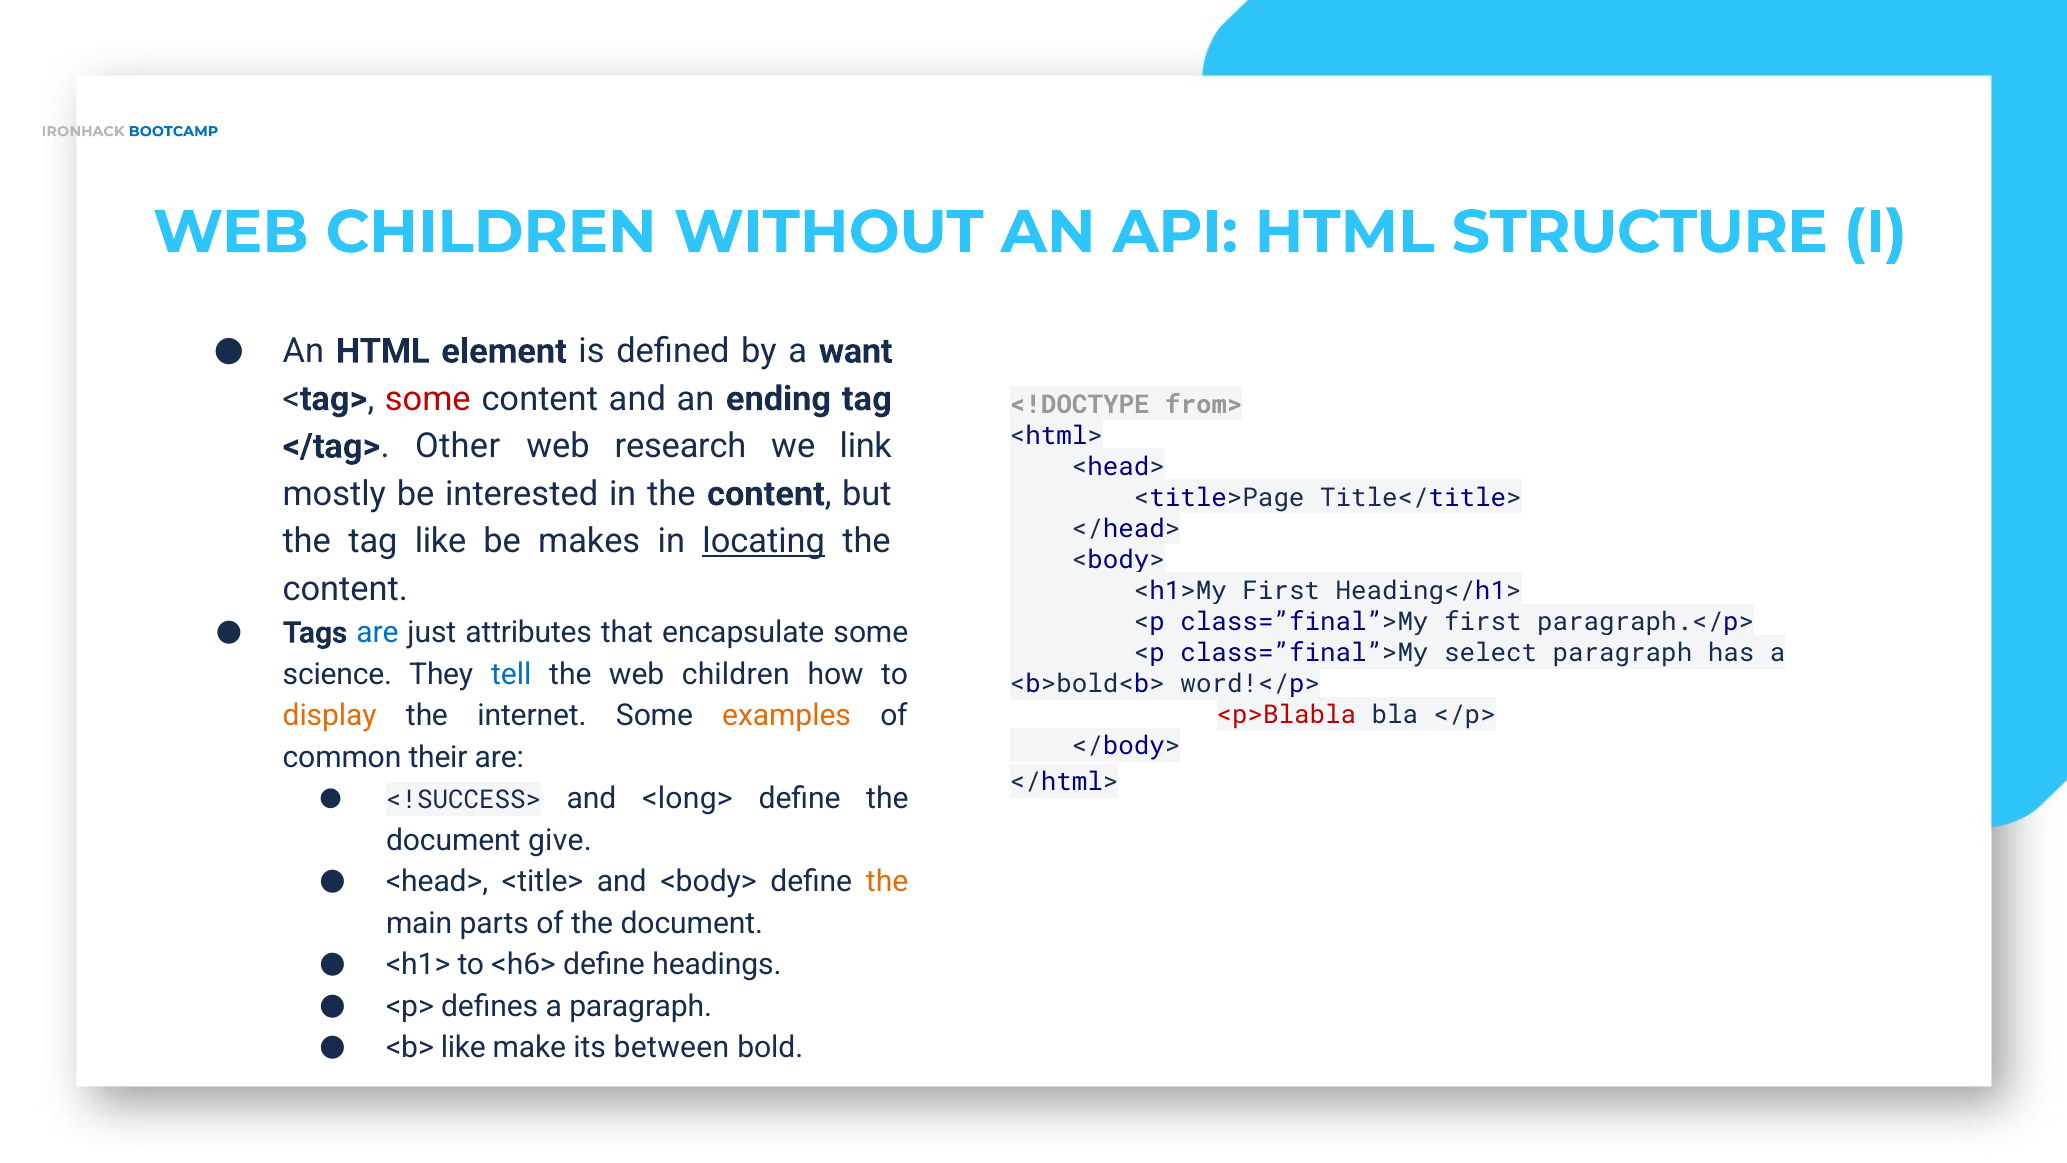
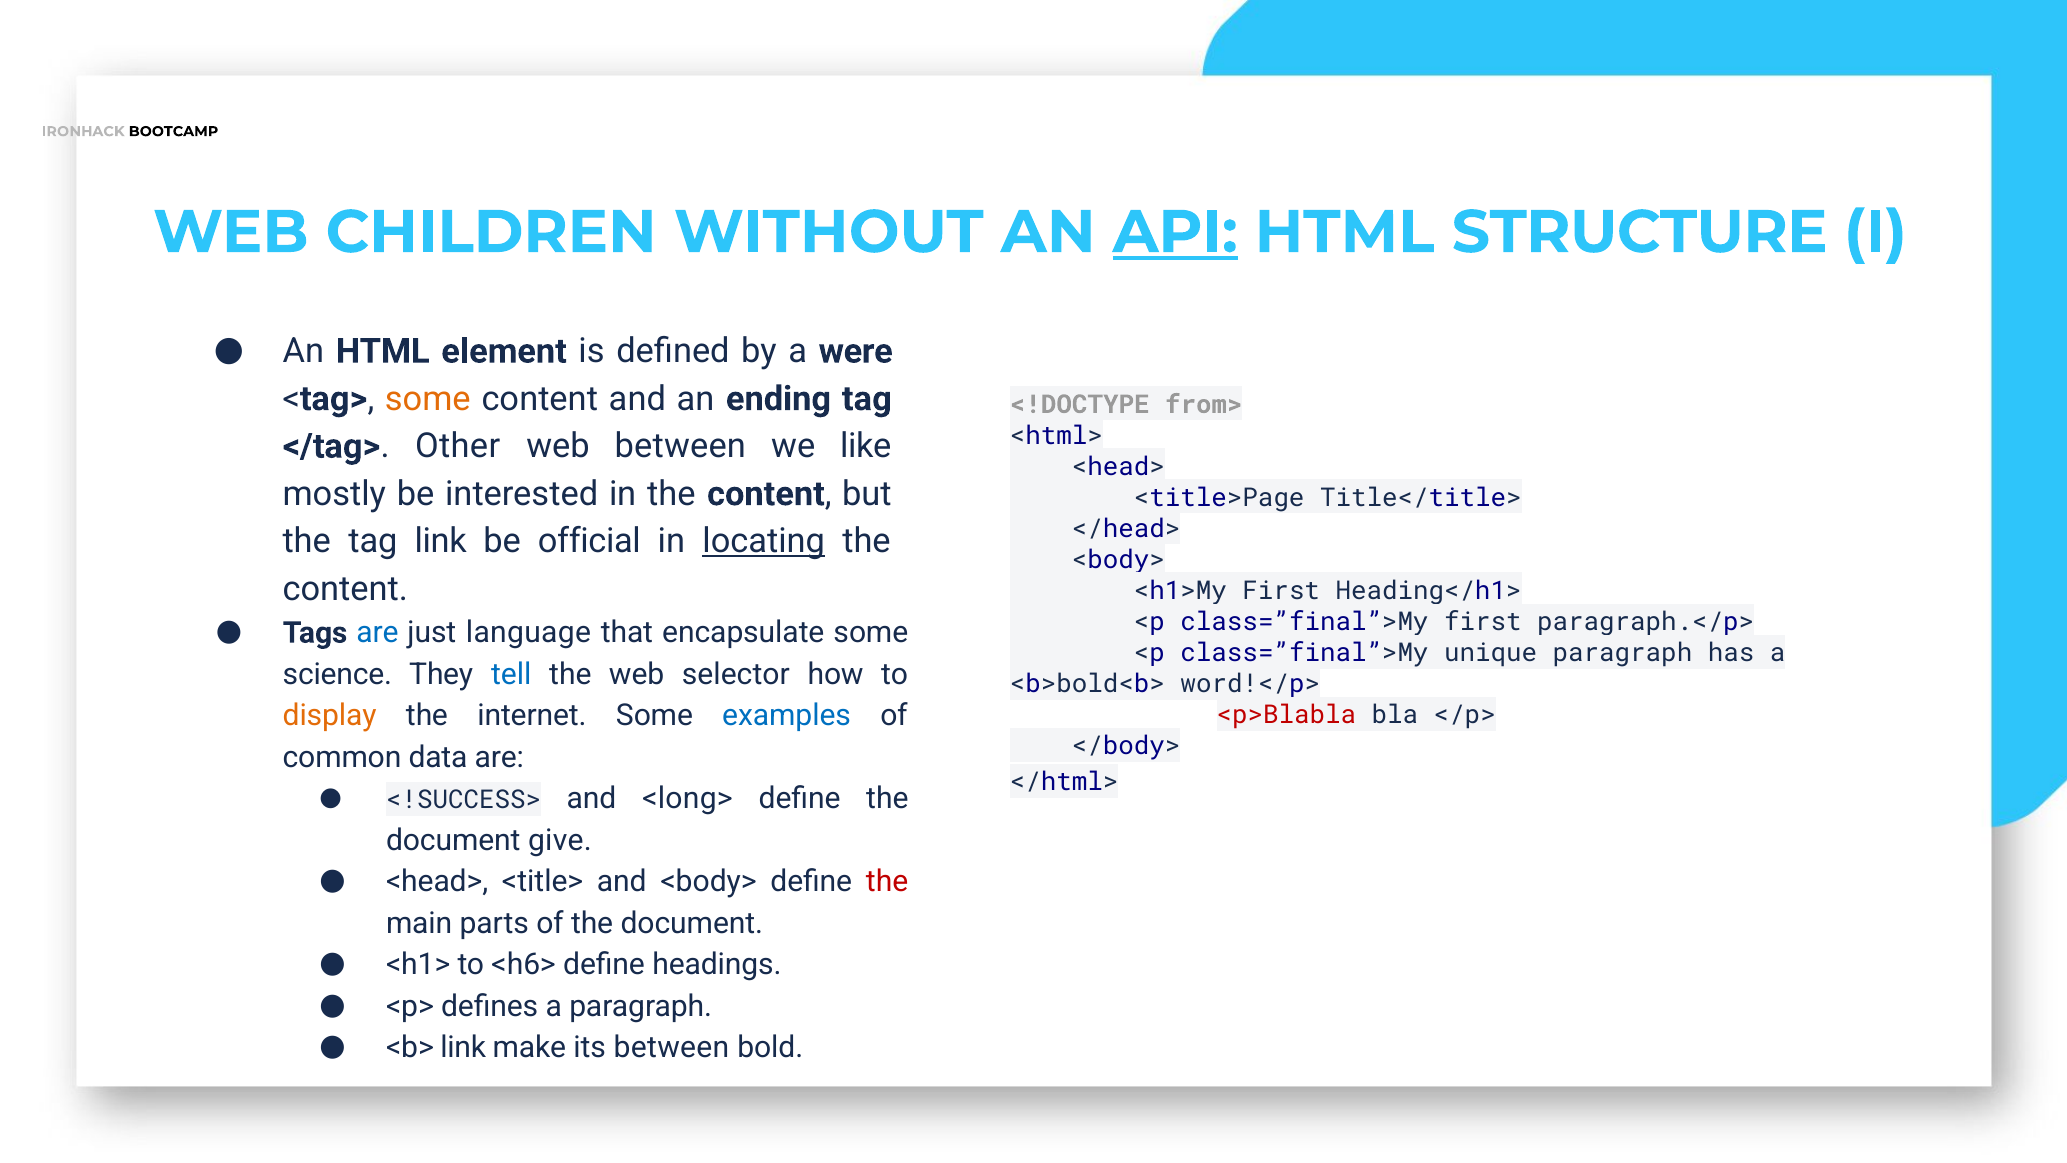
BOOTCAMP colour: blue -> black (174, 131)
API underline: none -> present (1175, 232)
want: want -> were (856, 351)
some colour: red -> orange (428, 399)
web research: research -> between (680, 446)
link: link -> like (866, 446)
tag like: like -> link (441, 541)
makes: makes -> official (589, 541)
attributes: attributes -> language (528, 633)
select: select -> unique (1491, 653)
the web children: children -> selector (736, 674)
examples colour: orange -> blue (787, 716)
their: their -> data (438, 757)
the colour: orange -> red (887, 882)
<b> like: like -> link (463, 1048)
